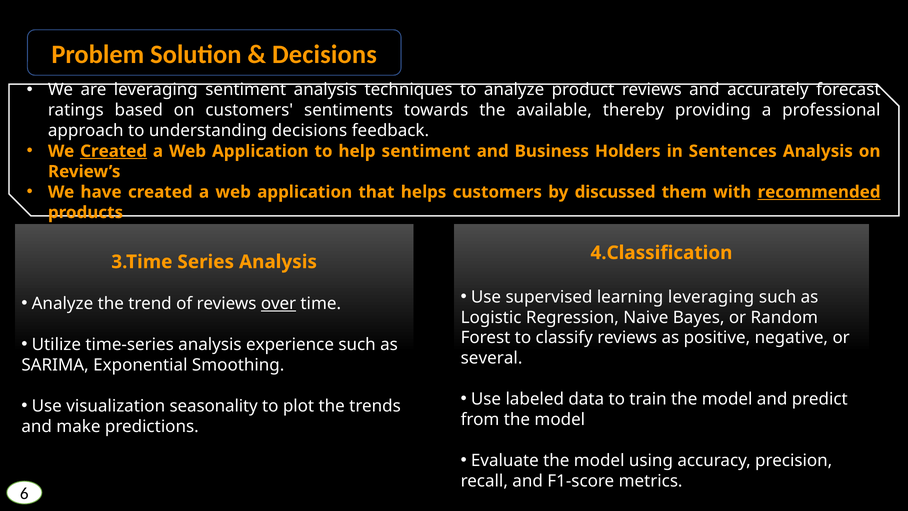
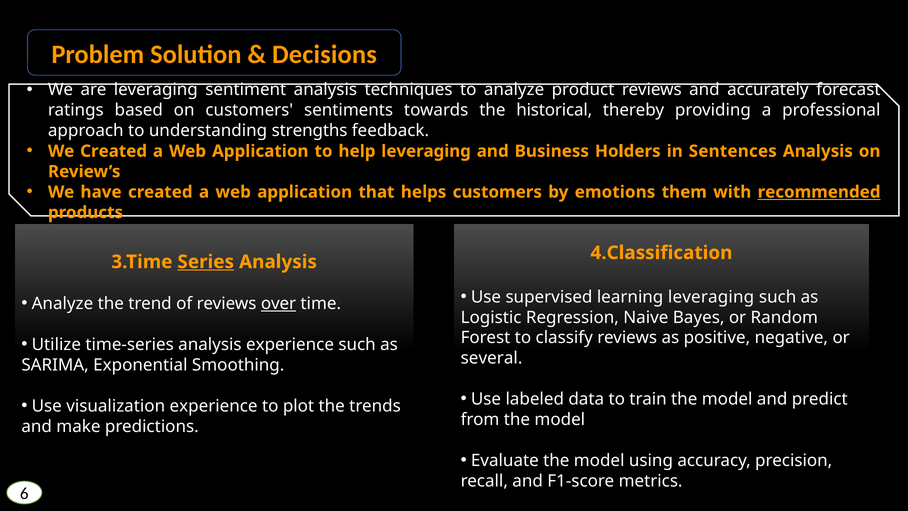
available: available -> historical (554, 110)
understanding decisions: decisions -> strengths (310, 131)
Created underline: present -> none (114, 151)
help sentiment: sentiment -> leveraging (426, 151)
discussed: discussed -> emotions (615, 192)
Series underline: none -> present (206, 262)
visualization seasonality: seasonality -> experience (214, 406)
